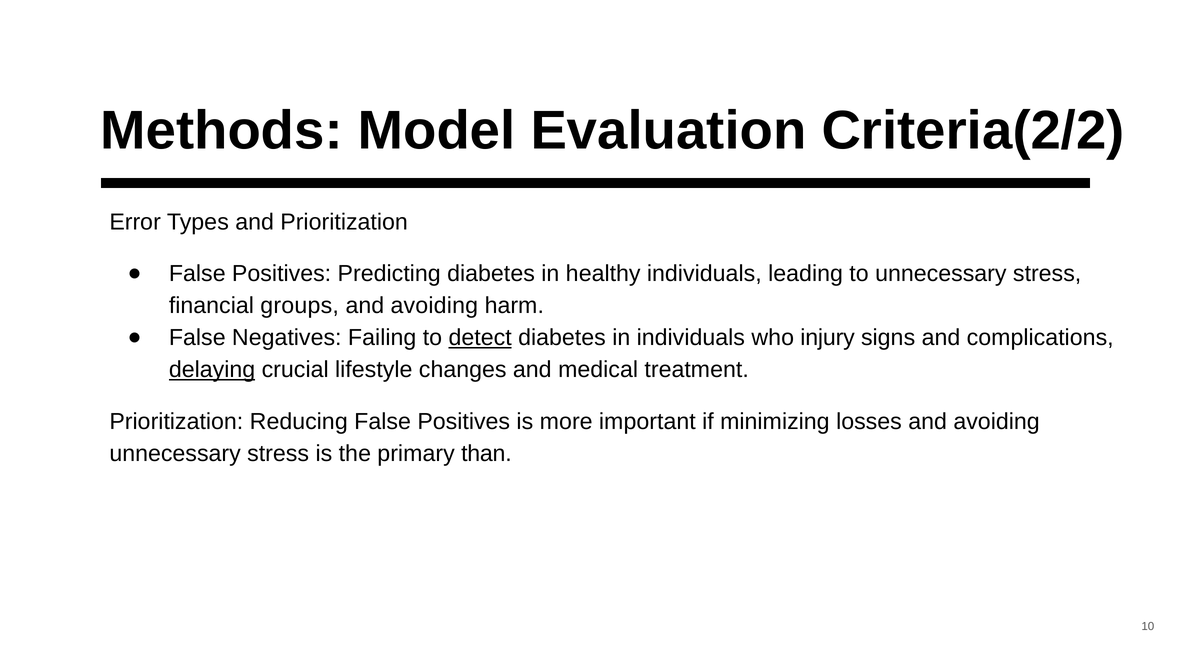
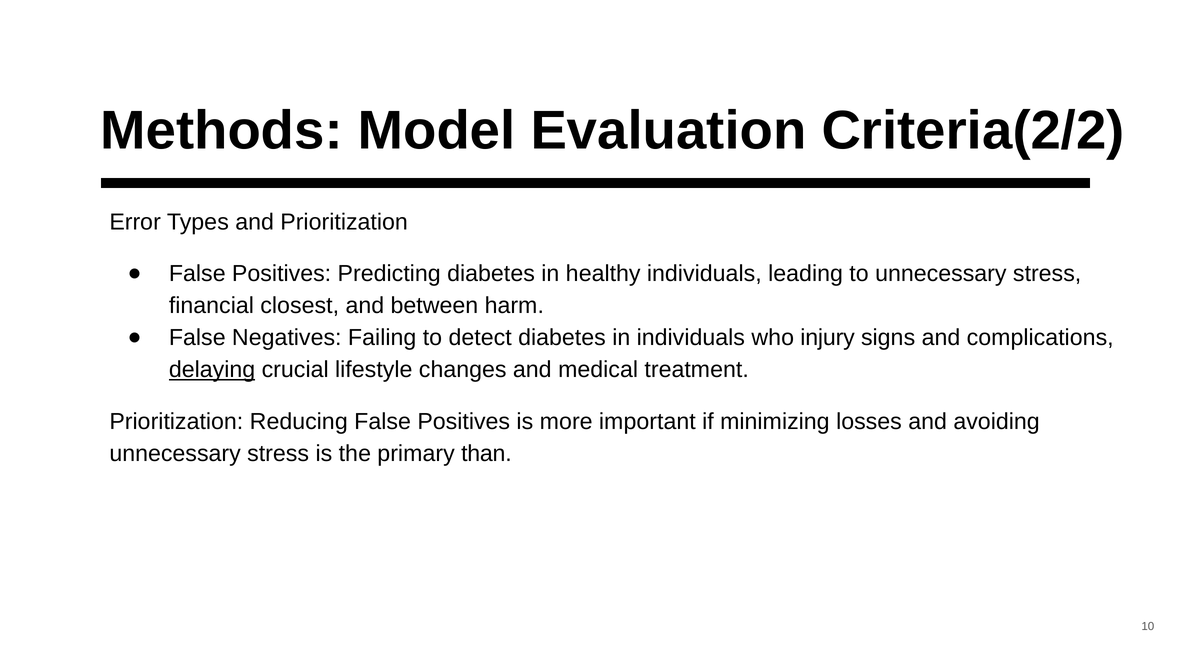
groups: groups -> closest (300, 306)
avoiding: avoiding -> between (434, 306)
detect underline: present -> none (480, 338)
